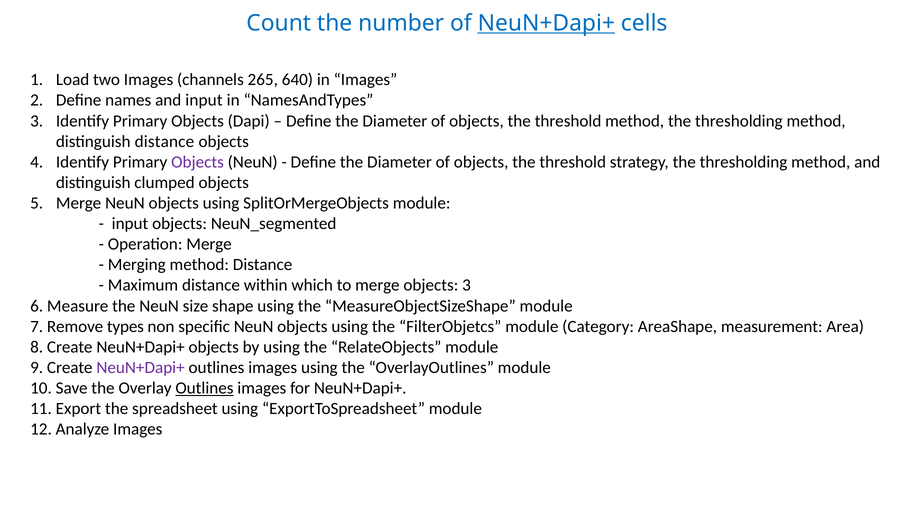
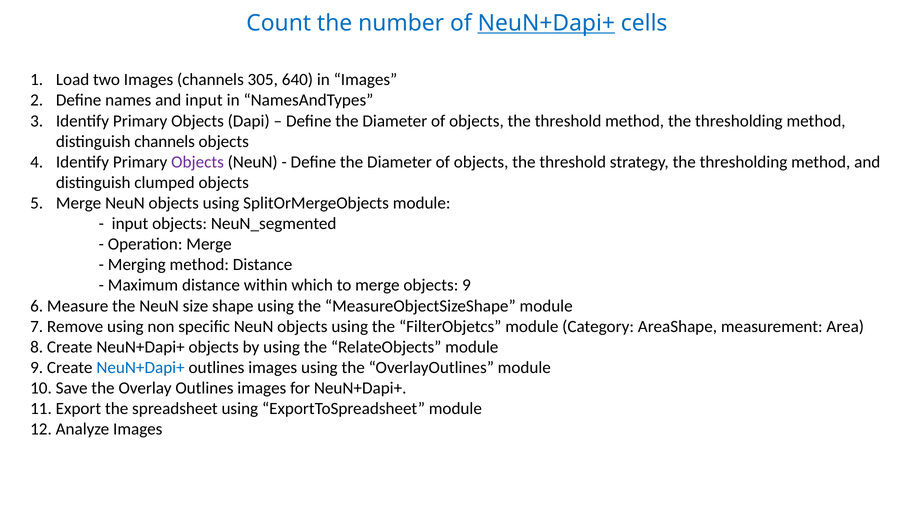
265: 265 -> 305 (263, 80)
distinguish distance: distance -> channels (165, 141)
objects 3: 3 -> 9 (467, 285)
Remove types: types -> using (125, 327)
NeuN+Dapi+ colour: purple -> blue (141, 368)
Outlines underline: present -> none (204, 388)
